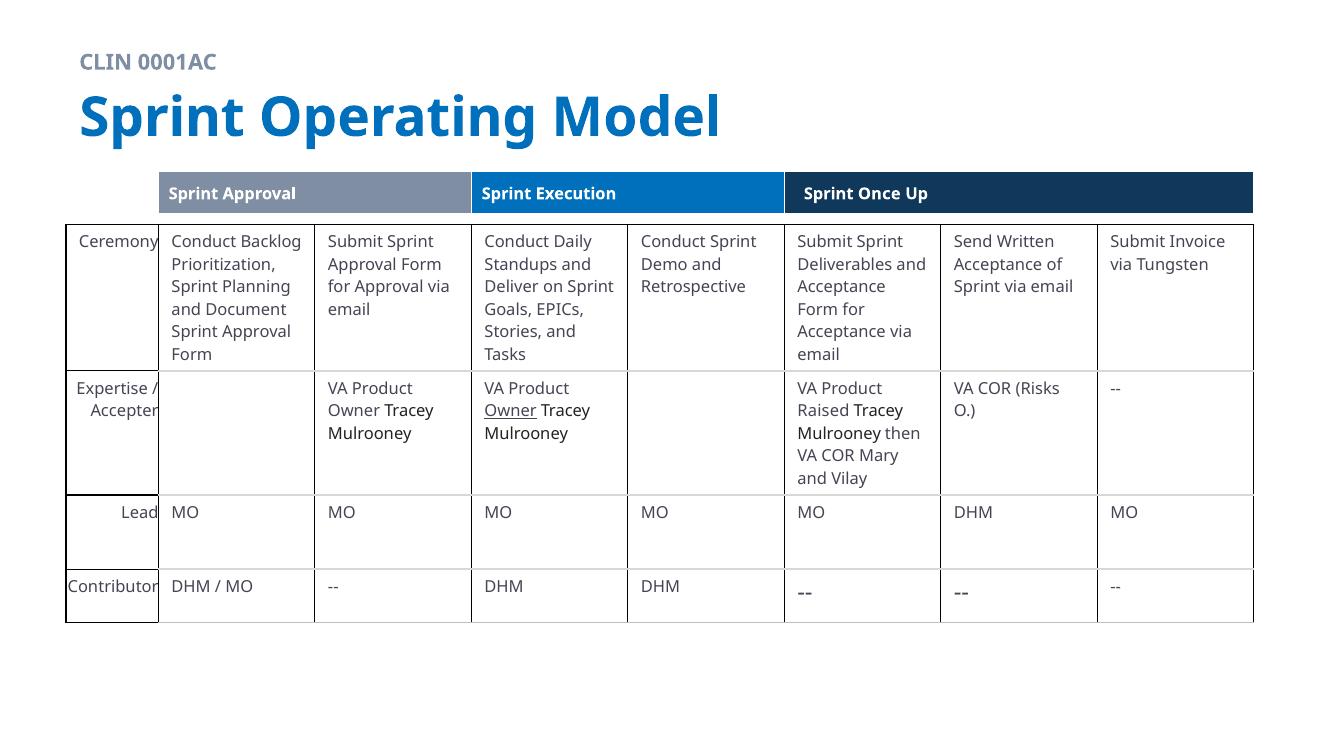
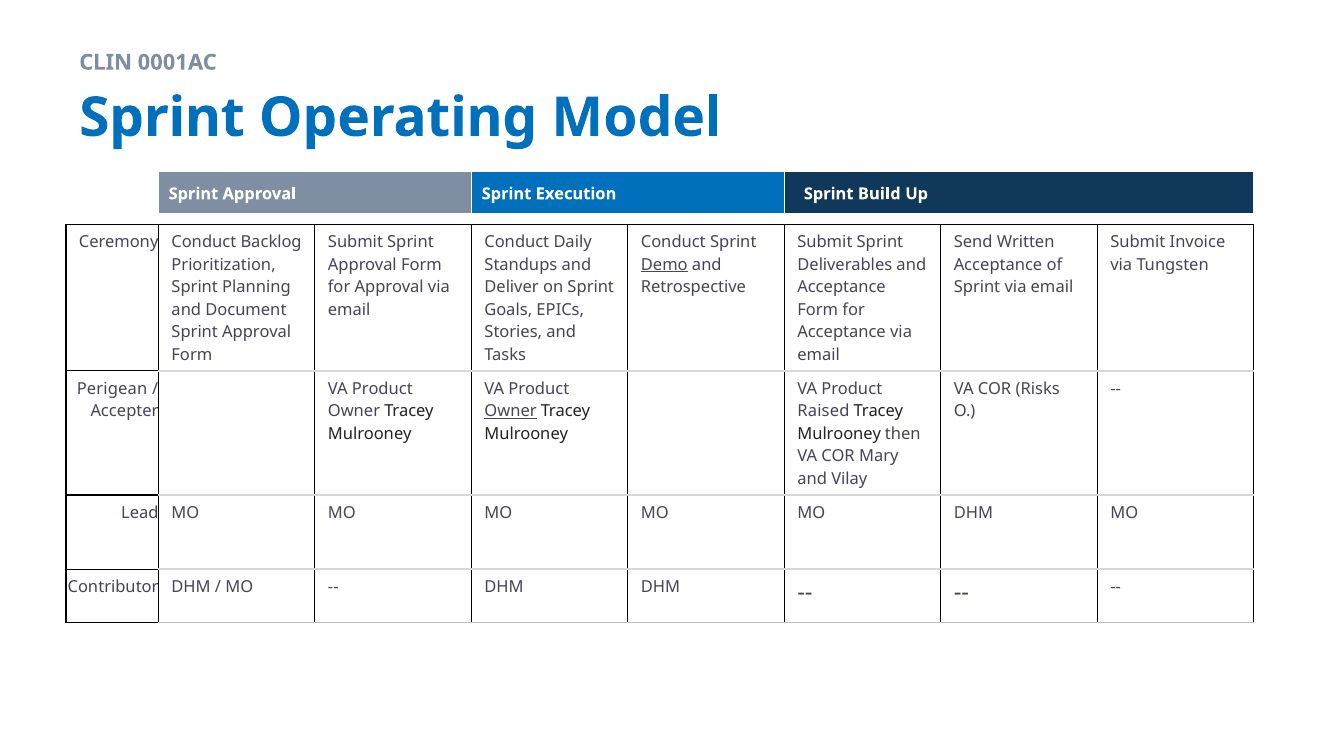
Once: Once -> Build (879, 194)
Demo underline: none -> present (664, 265)
Expertise: Expertise -> Perigean (112, 389)
